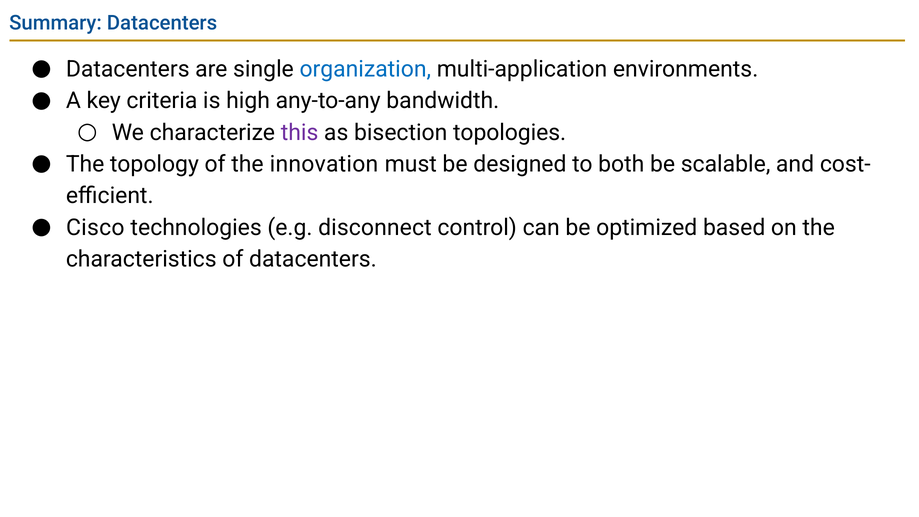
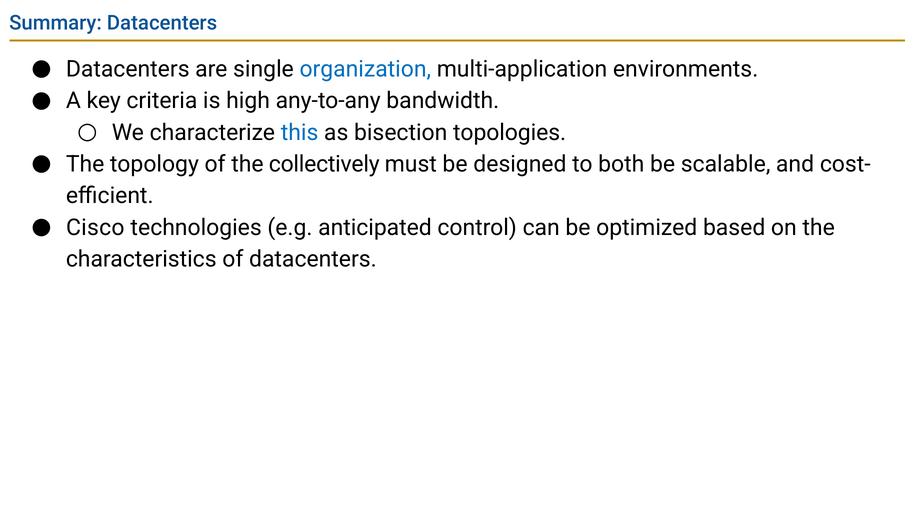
this colour: purple -> blue (300, 133)
innovation: innovation -> collectively (324, 164)
disconnect: disconnect -> anticipated (375, 228)
